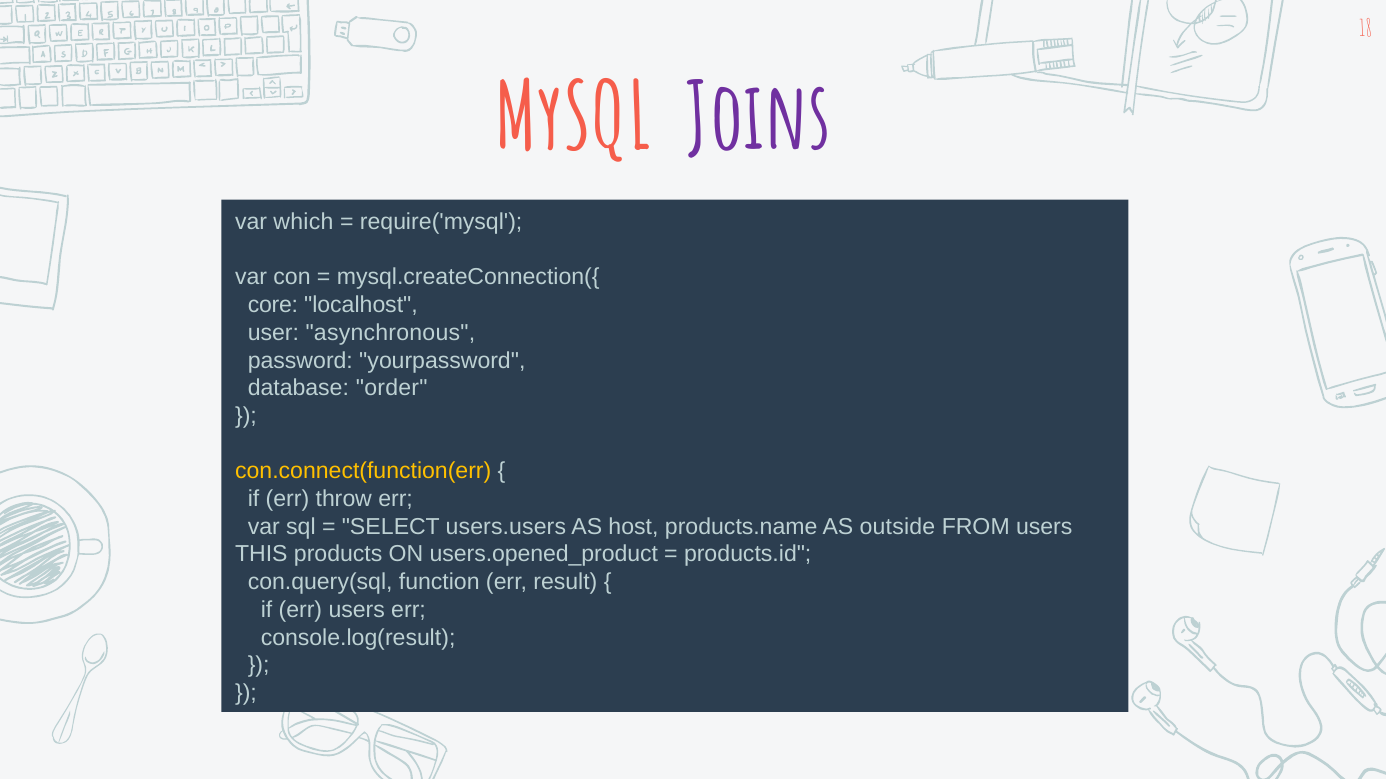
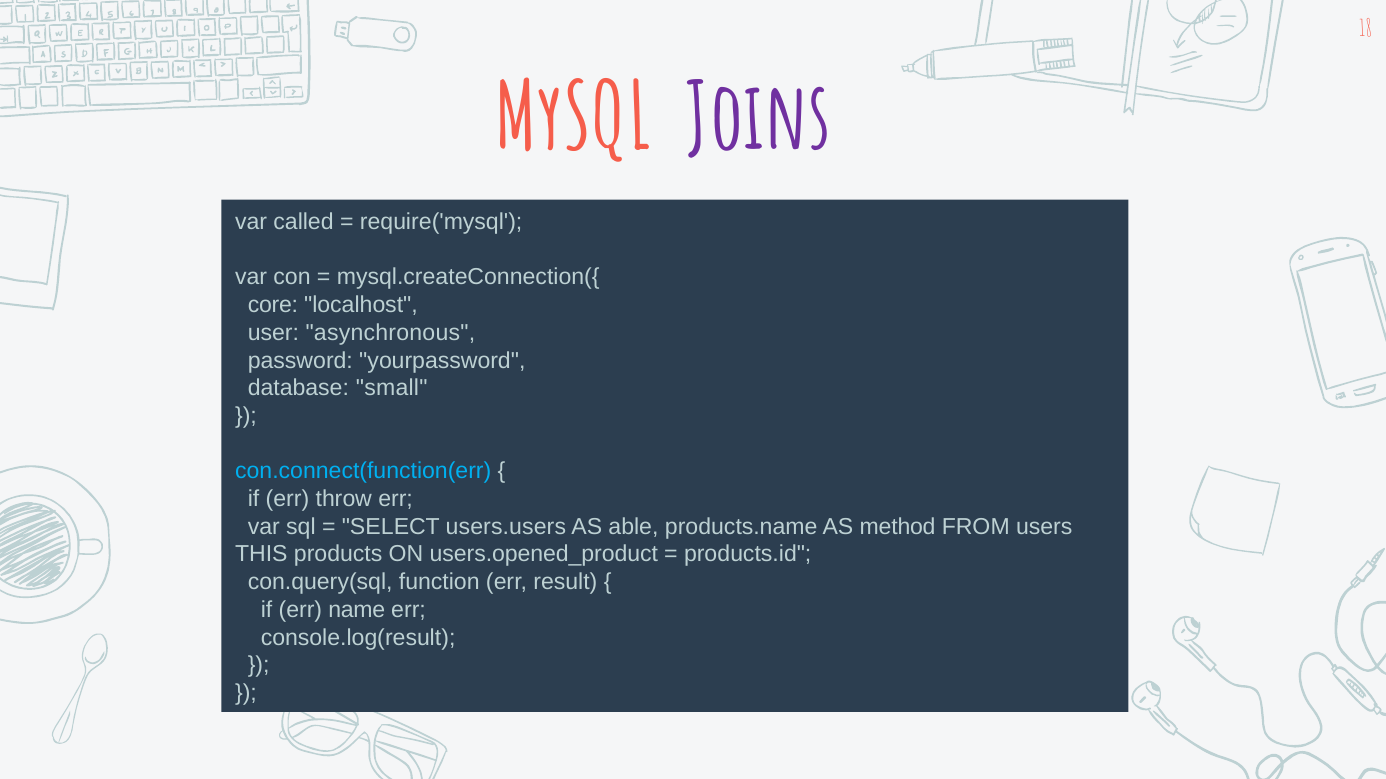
which: which -> called (304, 222)
order: order -> small (392, 388)
con.connect(function(err colour: yellow -> light blue (363, 472)
host: host -> able (633, 527)
outside: outside -> method (898, 527)
err users: users -> name (357, 610)
